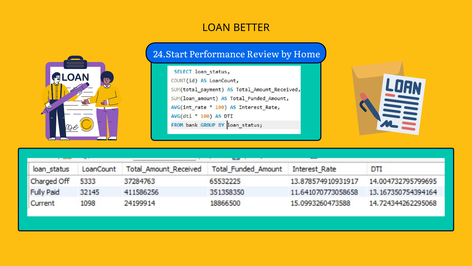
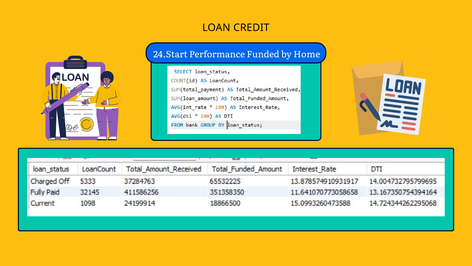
BETTER: BETTER -> CREDIT (251, 28)
Review: Review -> Funded (263, 54)
